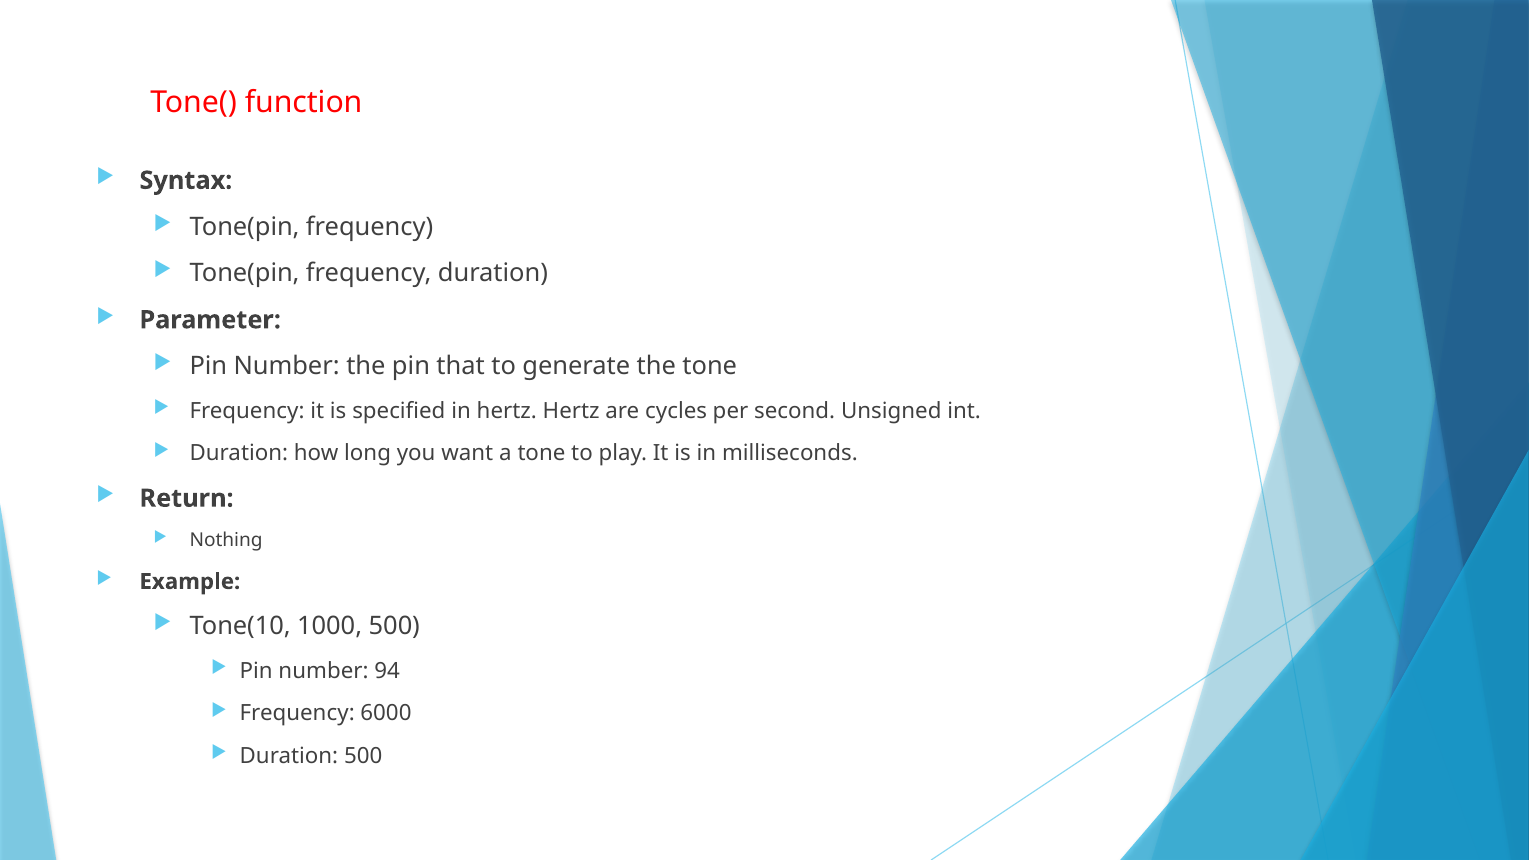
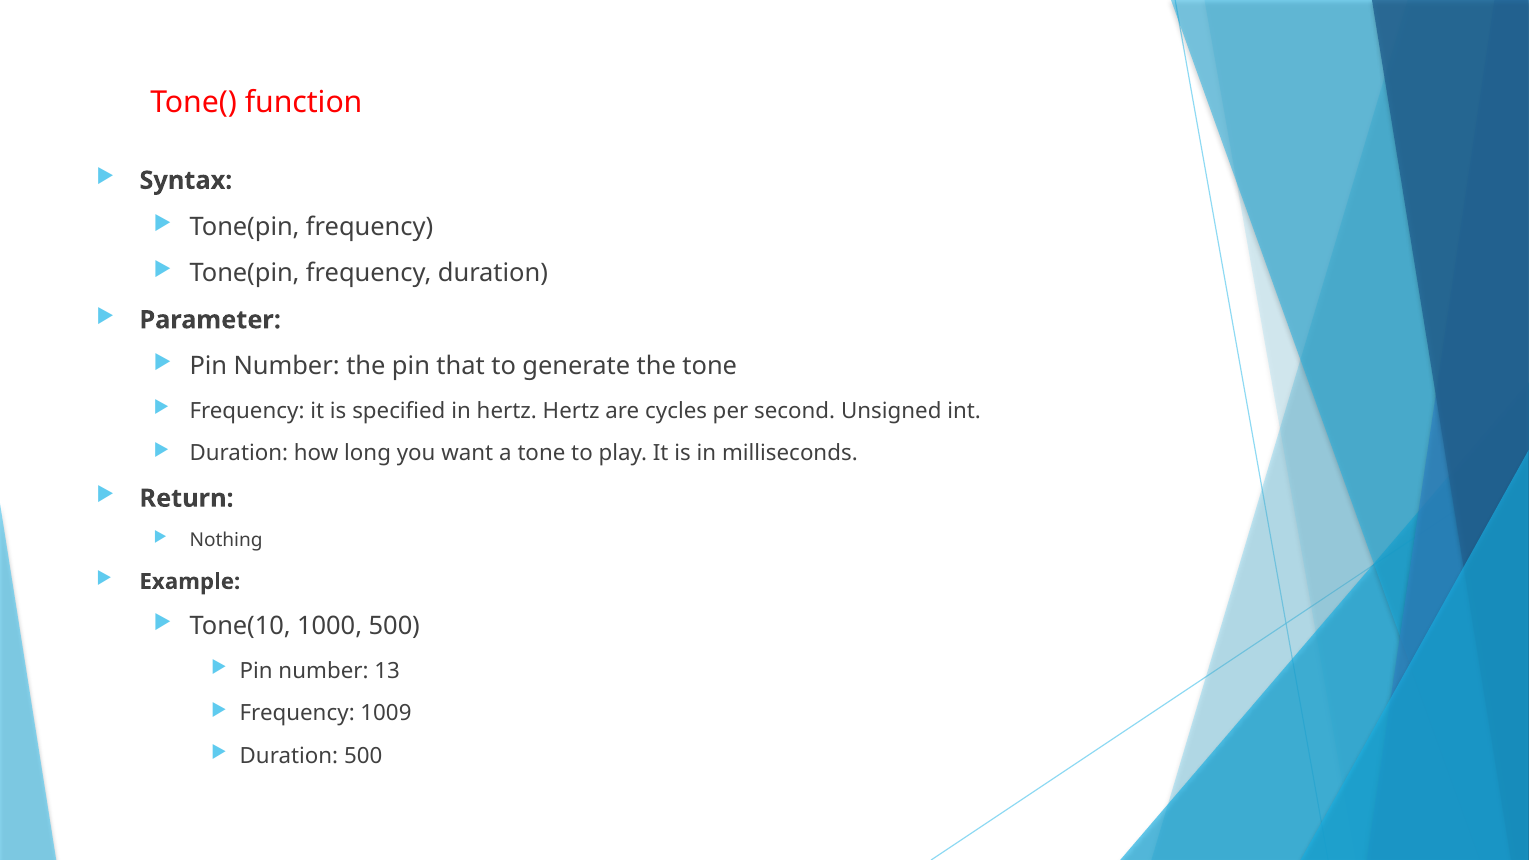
94: 94 -> 13 (387, 671)
6000: 6000 -> 1009 (386, 714)
